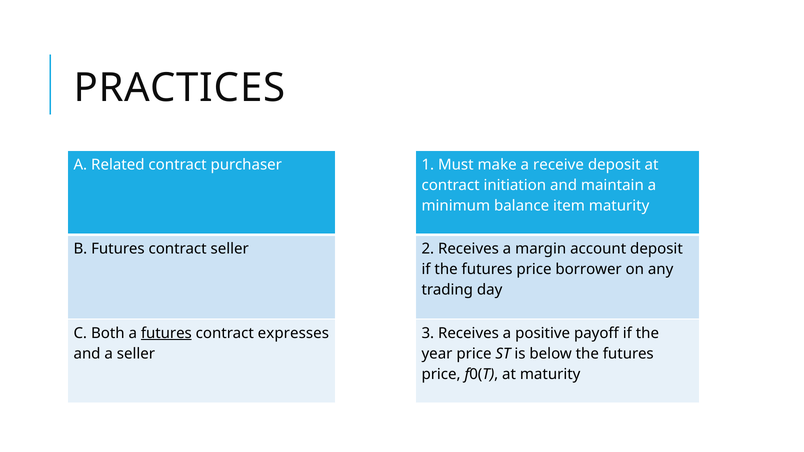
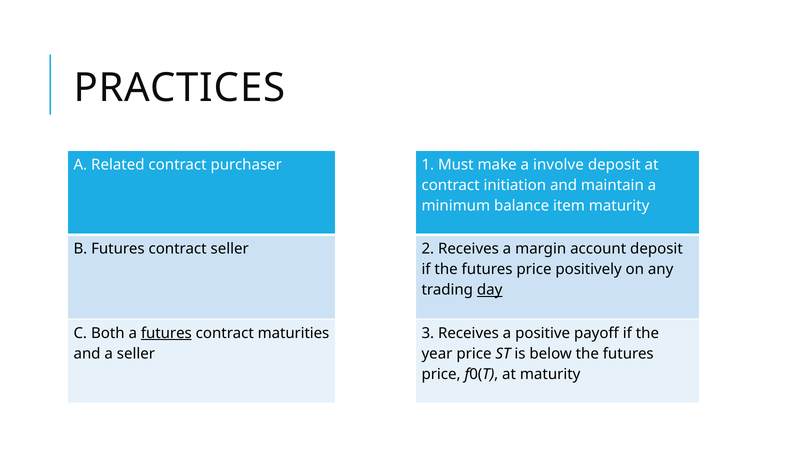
receive: receive -> involve (558, 165)
borrower: borrower -> positively (589, 270)
day underline: none -> present (490, 290)
expresses: expresses -> maturities (293, 333)
